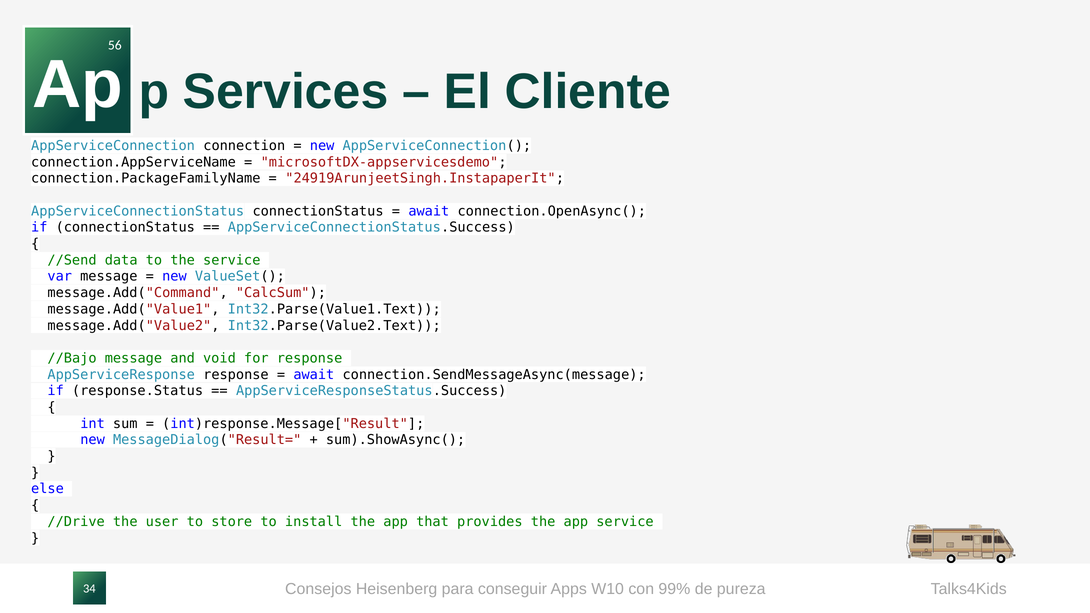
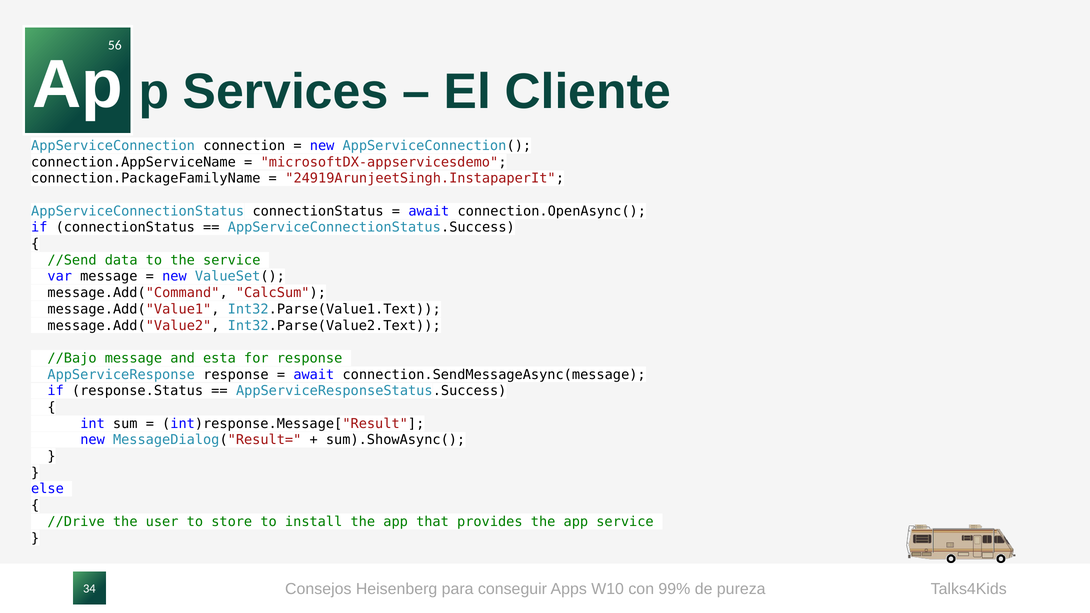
void: void -> esta (219, 358)
